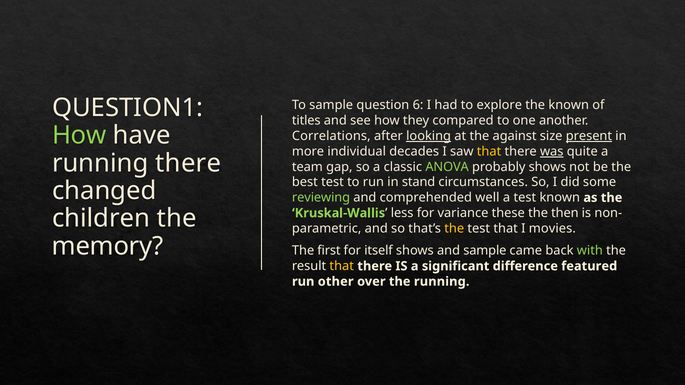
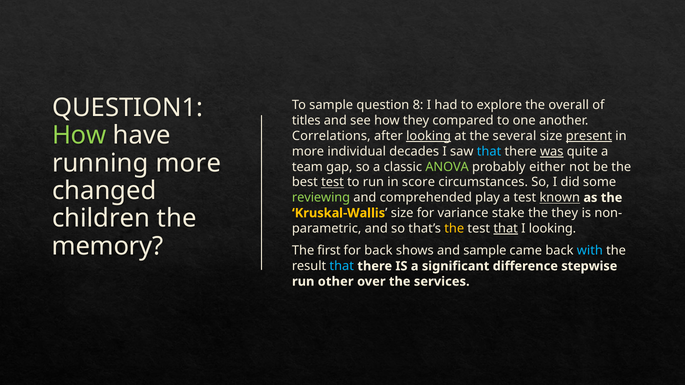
6: 6 -> 8 (418, 105)
the known: known -> overall (569, 105)
against: against -> several (514, 136)
that colour: yellow -> light blue (489, 152)
running there: there -> more (188, 163)
probably shows: shows -> either (547, 167)
test underline: none -> present (332, 182)
stand: stand -> score (418, 182)
well: well -> play (488, 198)
known underline: none -> present (560, 198)
Kruskal-Wallis colour: light green -> yellow (339, 213)
less: less -> size (402, 213)
these: these -> stake (508, 213)
the then: then -> they (565, 213)
that underline: none -> present (506, 229)
I movies: movies -> looking (552, 229)
for itself: itself -> back (378, 251)
with colour: light green -> light blue (590, 251)
that colour: yellow -> light blue (342, 266)
featured: featured -> stepwise (589, 266)
the running: running -> services (442, 282)
